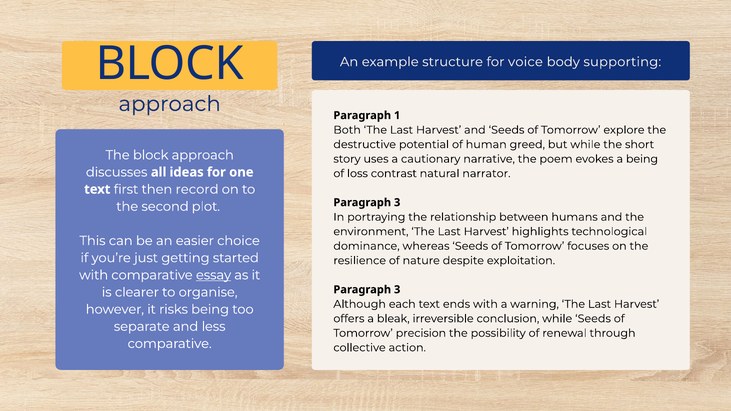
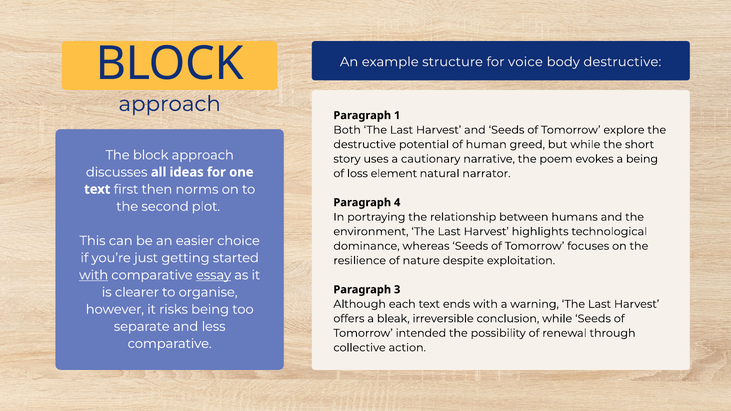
body supporting: supporting -> destructive (622, 62)
contrast: contrast -> element (394, 174)
record: record -> norms (197, 189)
3: 3 -> 4 (397, 203)
with underline: none -> present (94, 275)
precision: precision -> intended (421, 333)
